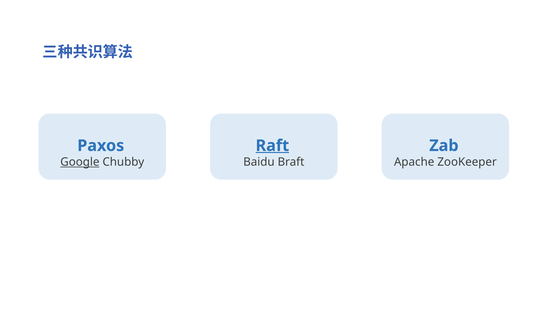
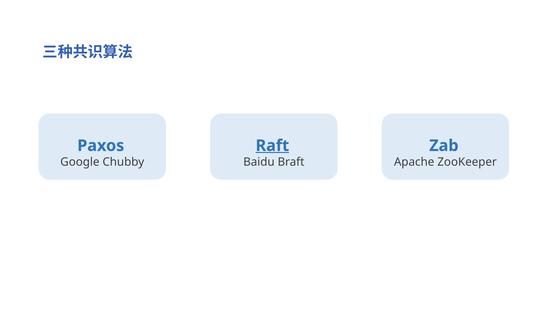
Google underline: present -> none (80, 162)
